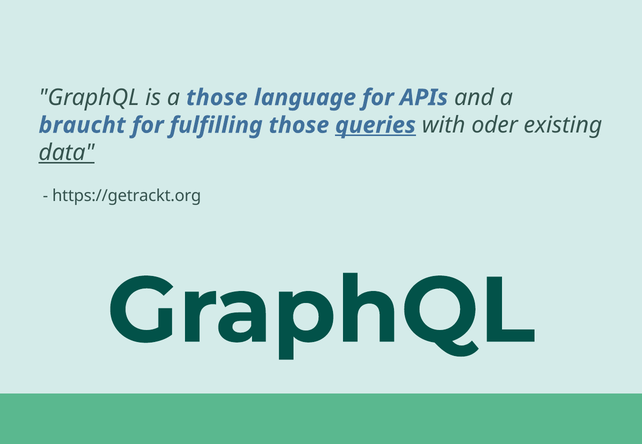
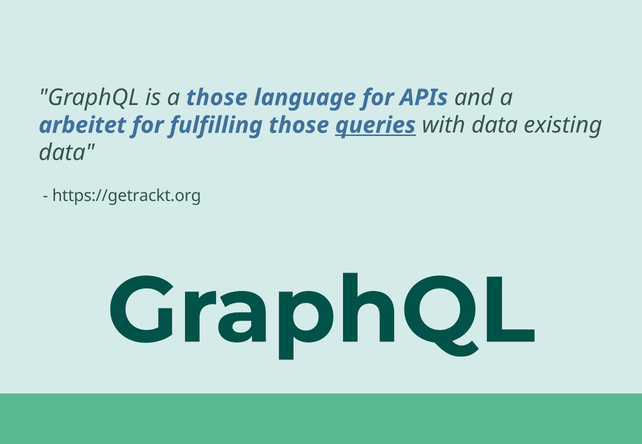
braucht: braucht -> arbeitet (82, 125)
with oder: oder -> data (495, 125)
data underline: present -> none (67, 153)
